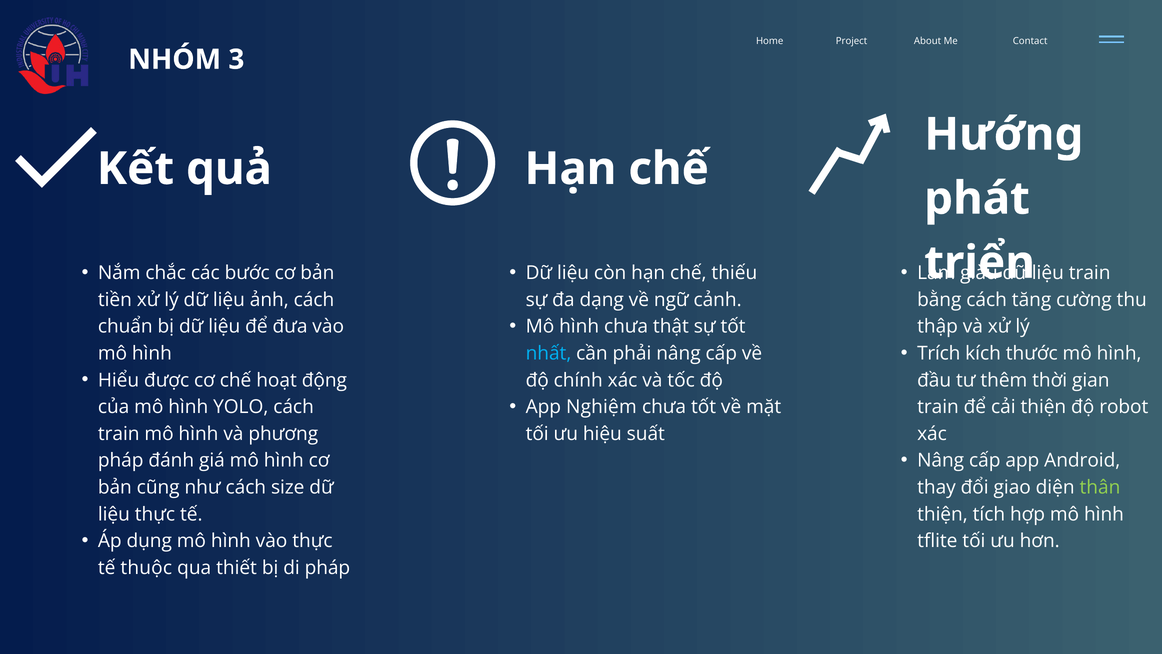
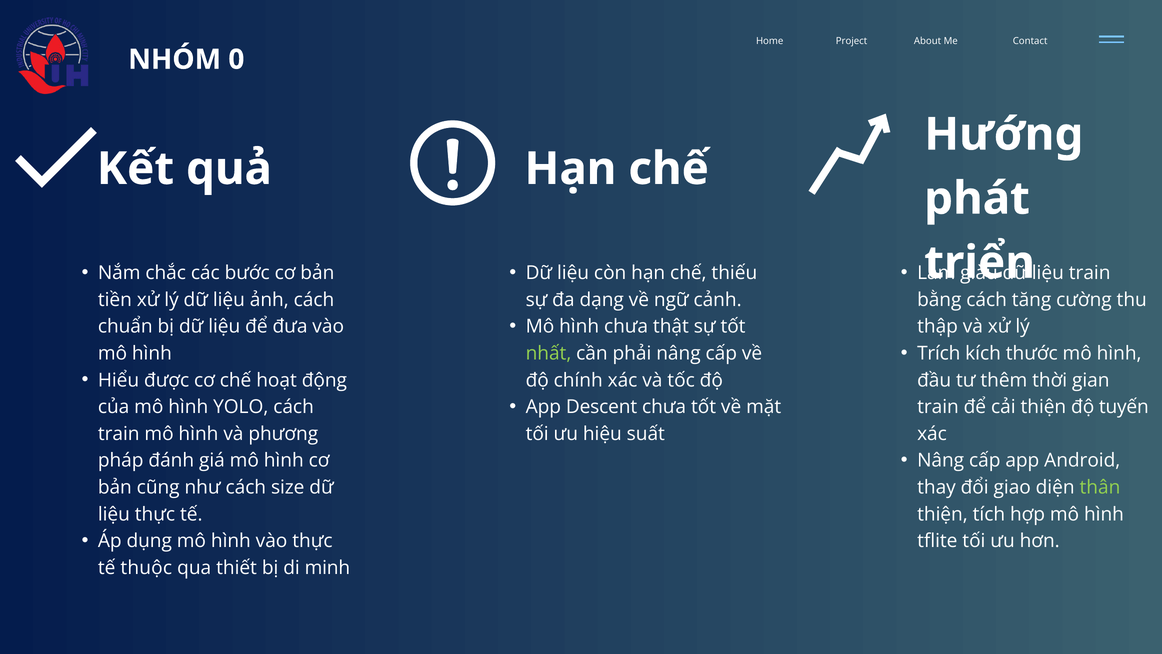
3: 3 -> 0 (236, 59)
nhất colour: light blue -> light green (548, 353)
Nghiệm: Nghiệm -> Descent (602, 407)
robot: robot -> tuyến (1124, 407)
di pháp: pháp -> minh (327, 567)
